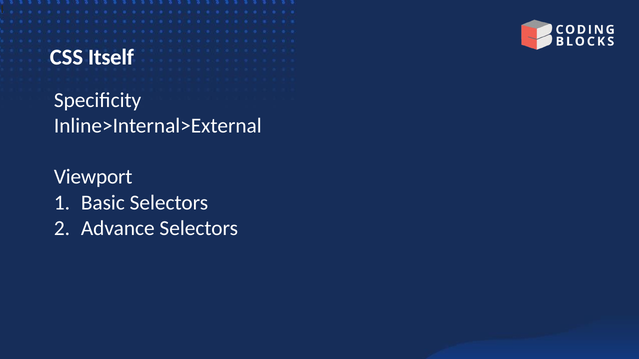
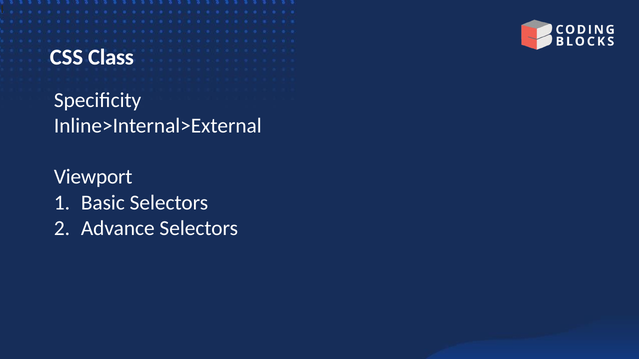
Itself: Itself -> Class (111, 57)
